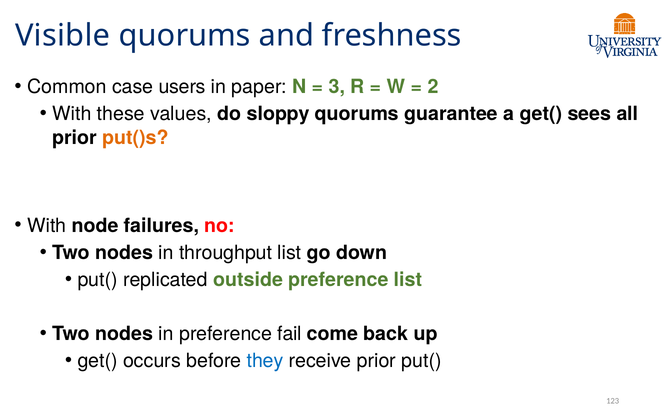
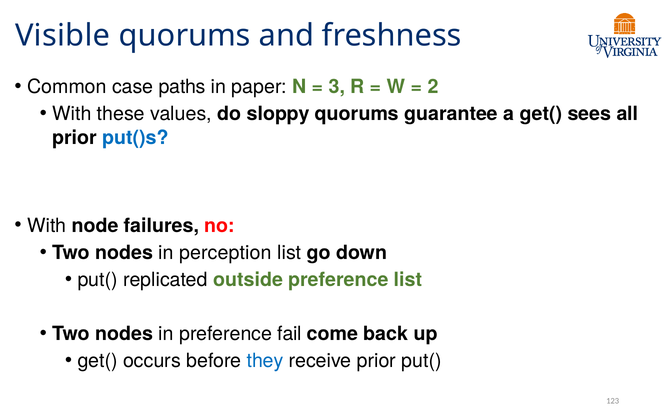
users: users -> paths (182, 87)
put()s colour: orange -> blue (136, 138)
throughput: throughput -> perception (225, 253)
